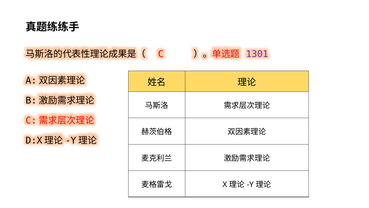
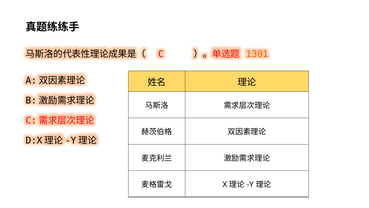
1301 colour: purple -> orange (257, 54)
